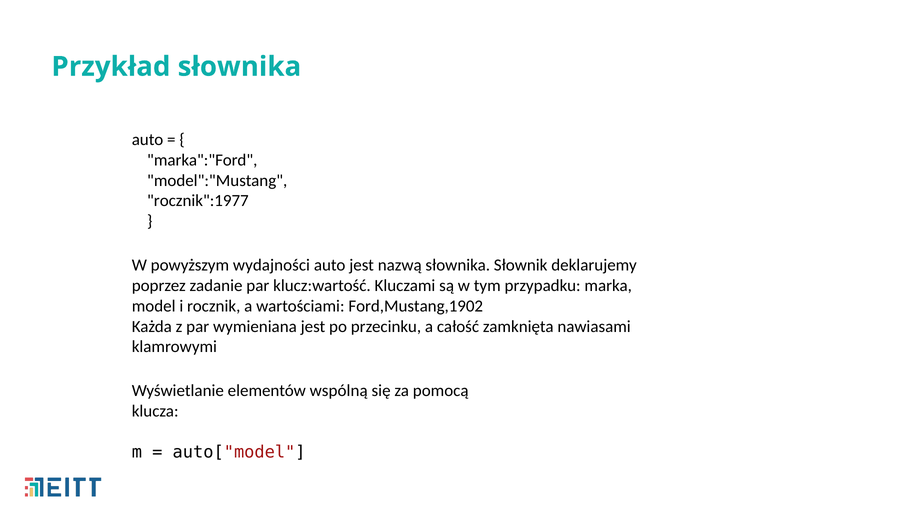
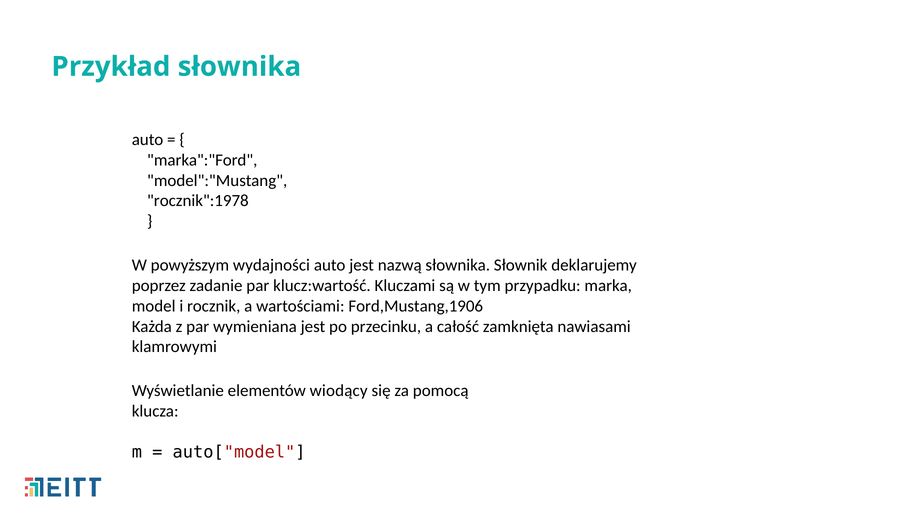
rocznik":1977: rocznik":1977 -> rocznik":1978 (198, 201)
Ford,Mustang,1902: Ford,Mustang,1902 -> Ford,Mustang,1906 (416, 306)
wspólną: wspólną -> wiodący (339, 391)
